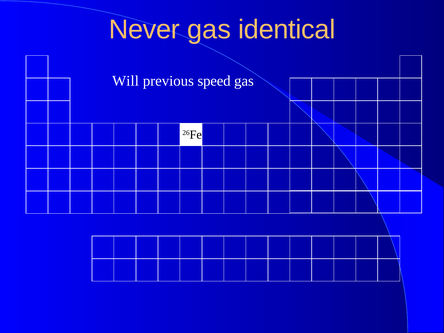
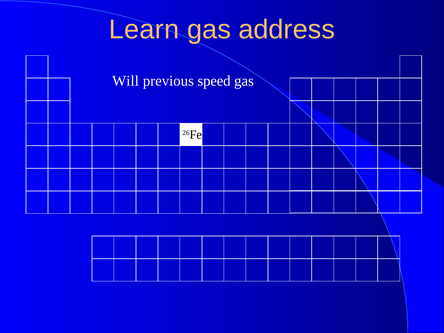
Never: Never -> Learn (144, 30)
identical: identical -> address (287, 30)
